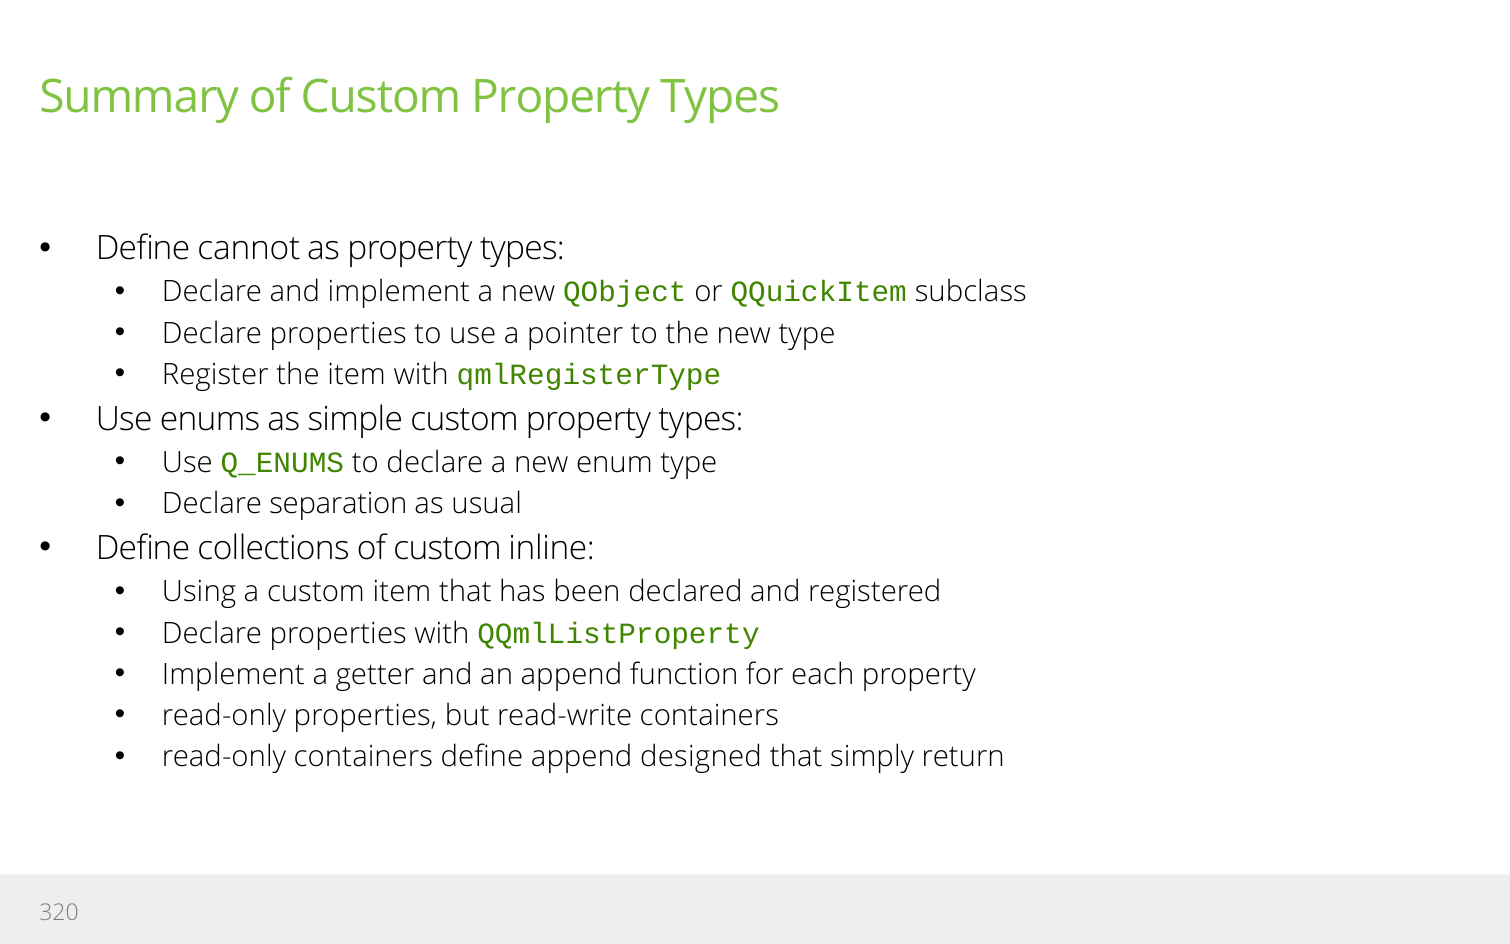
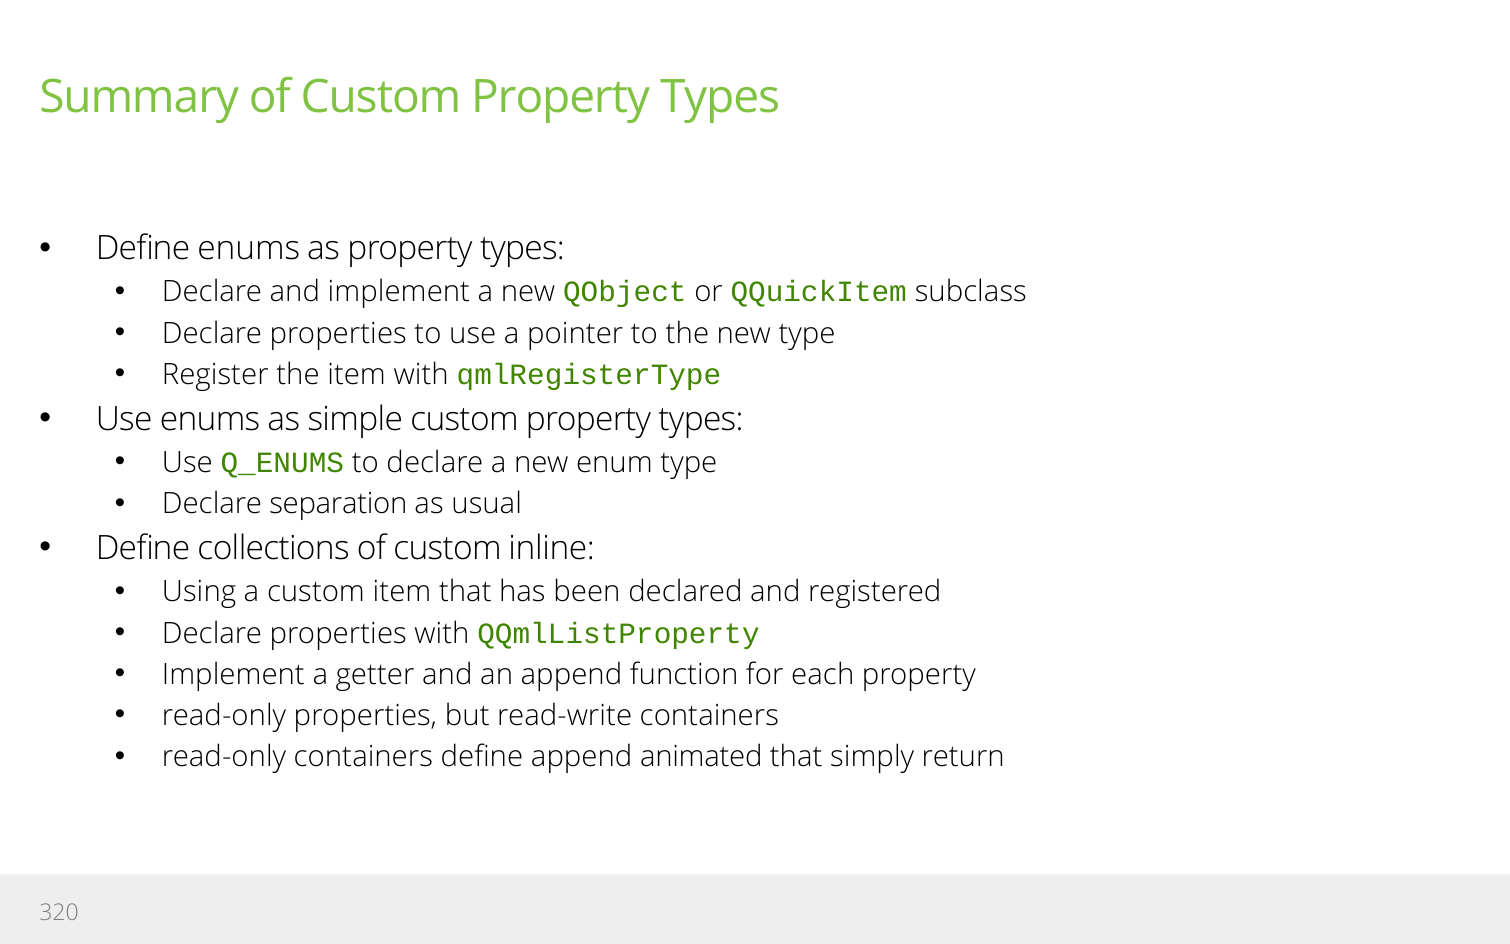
Define cannot: cannot -> enums (249, 249)
designed: designed -> animated (701, 757)
